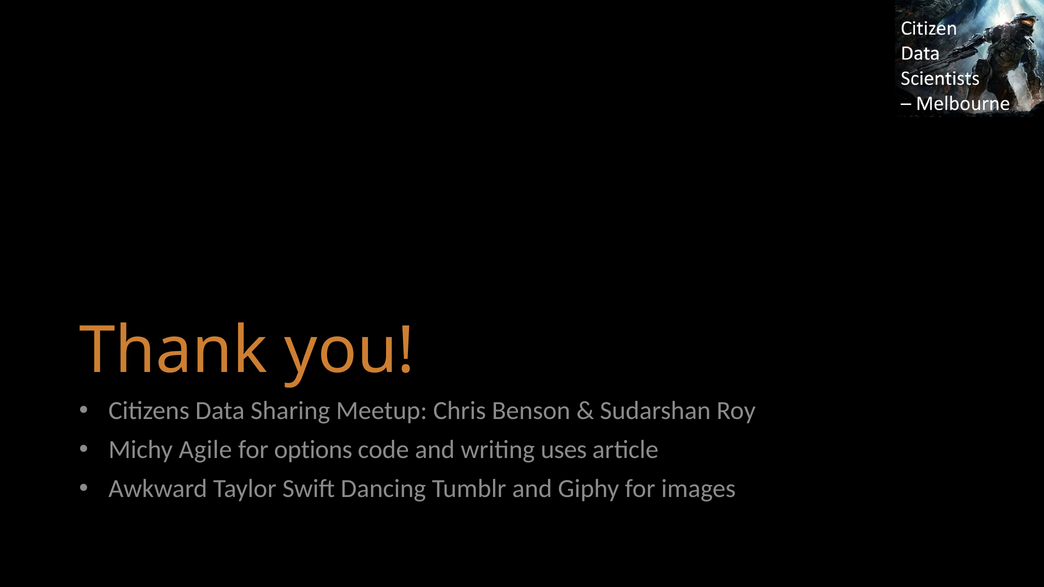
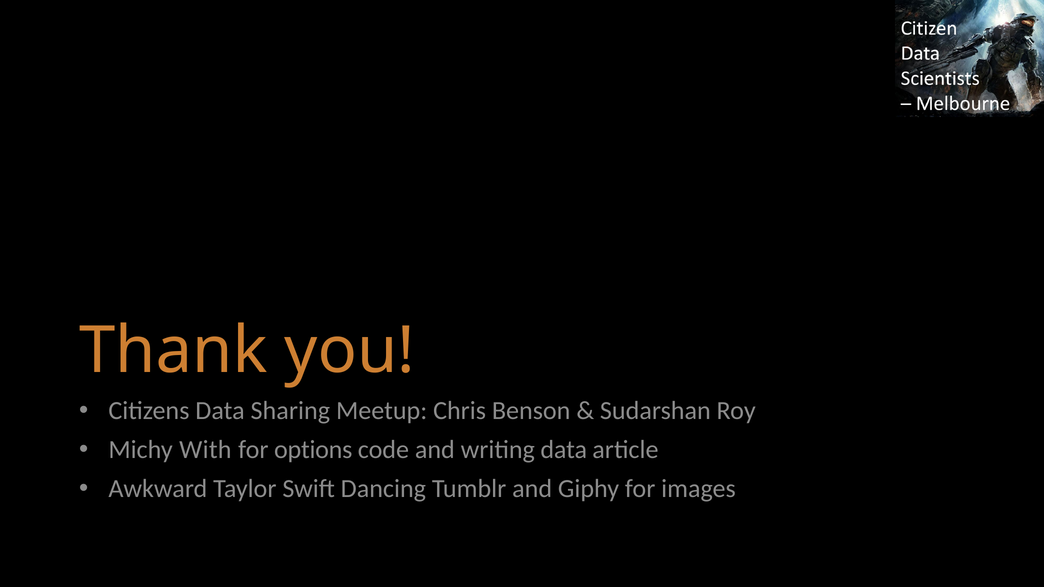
Agile: Agile -> With (205, 450)
writing uses: uses -> data (564, 450)
